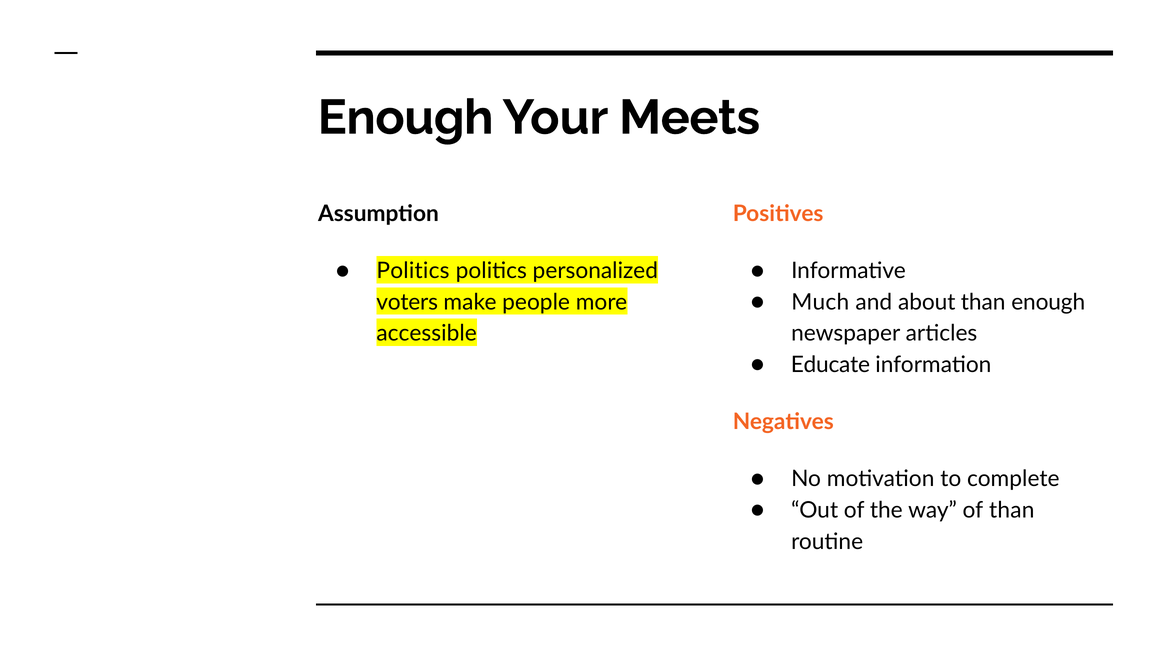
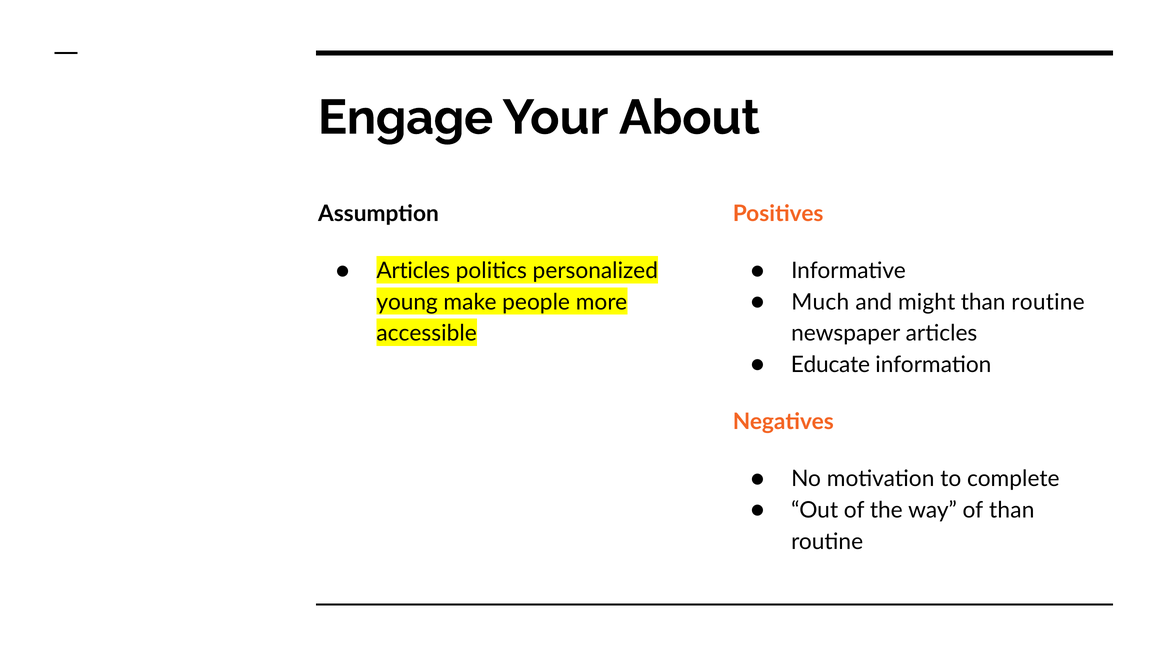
Enough: Enough -> Engage (406, 118)
Meets: Meets -> About (690, 118)
Politics: Politics -> Articles (413, 271)
about: about -> might (927, 302)
enough: enough -> routine (1048, 302)
voters: voters -> young (407, 302)
